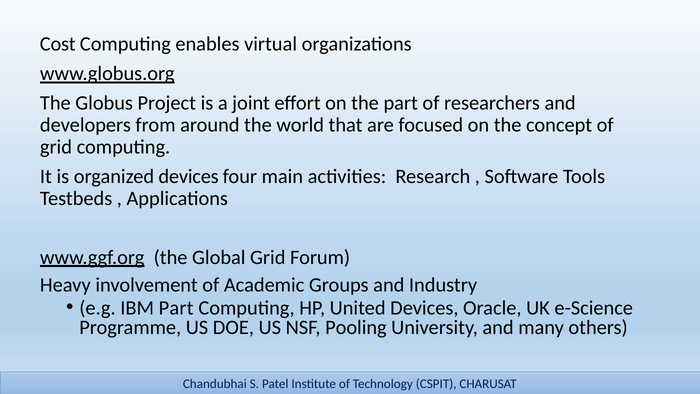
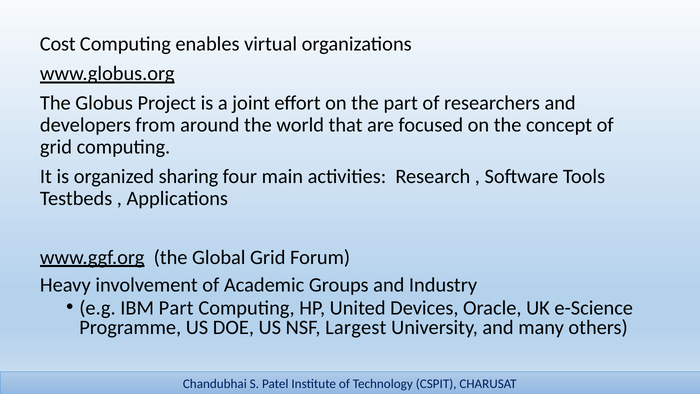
organized devices: devices -> sharing (189, 176)
Pooling: Pooling -> Largest (356, 327)
